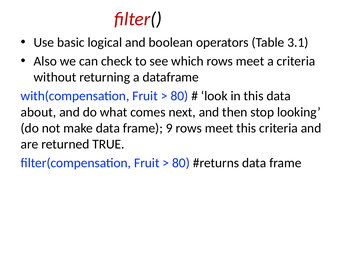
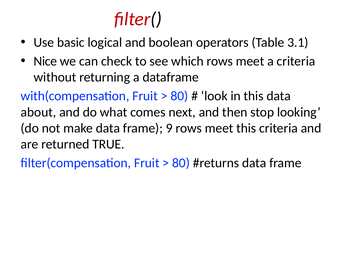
Also: Also -> Nice (45, 61)
